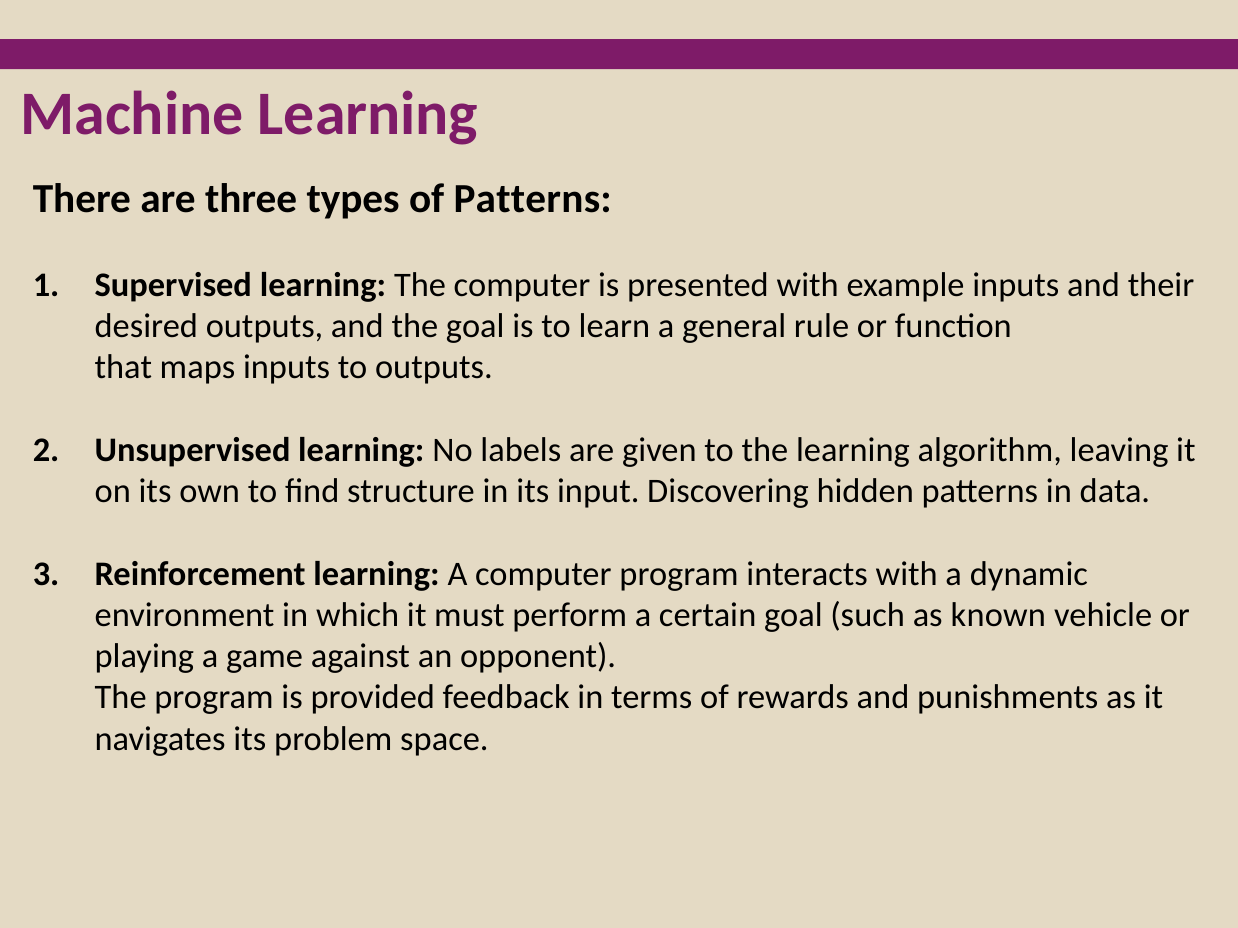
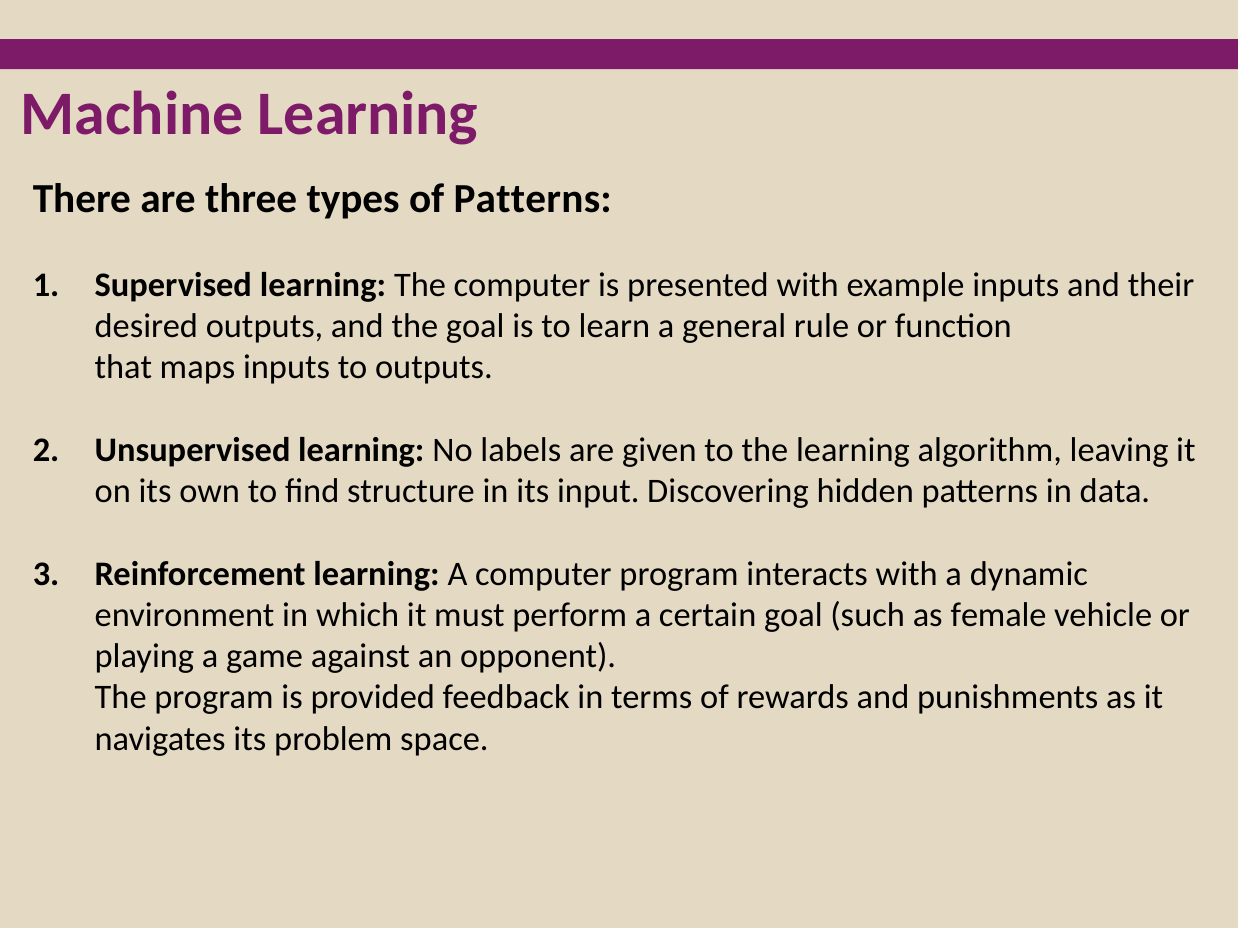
known: known -> female (999, 615)
